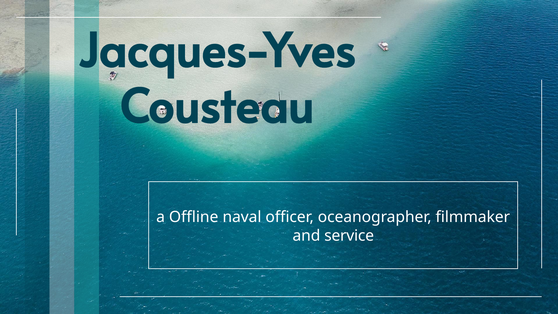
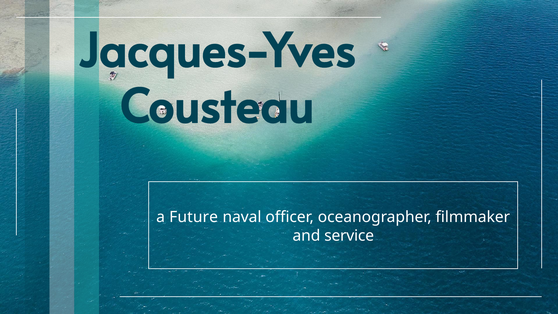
Offline: Offline -> Future (194, 217)
